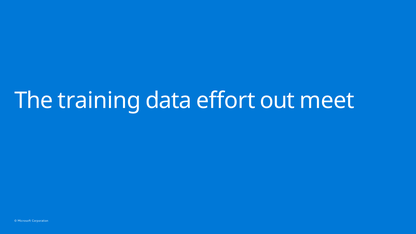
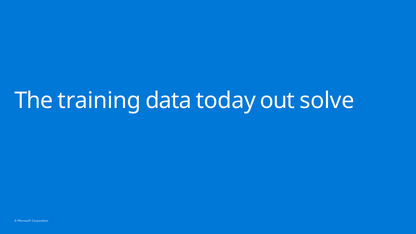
effort: effort -> today (226, 101)
meet: meet -> solve (327, 101)
